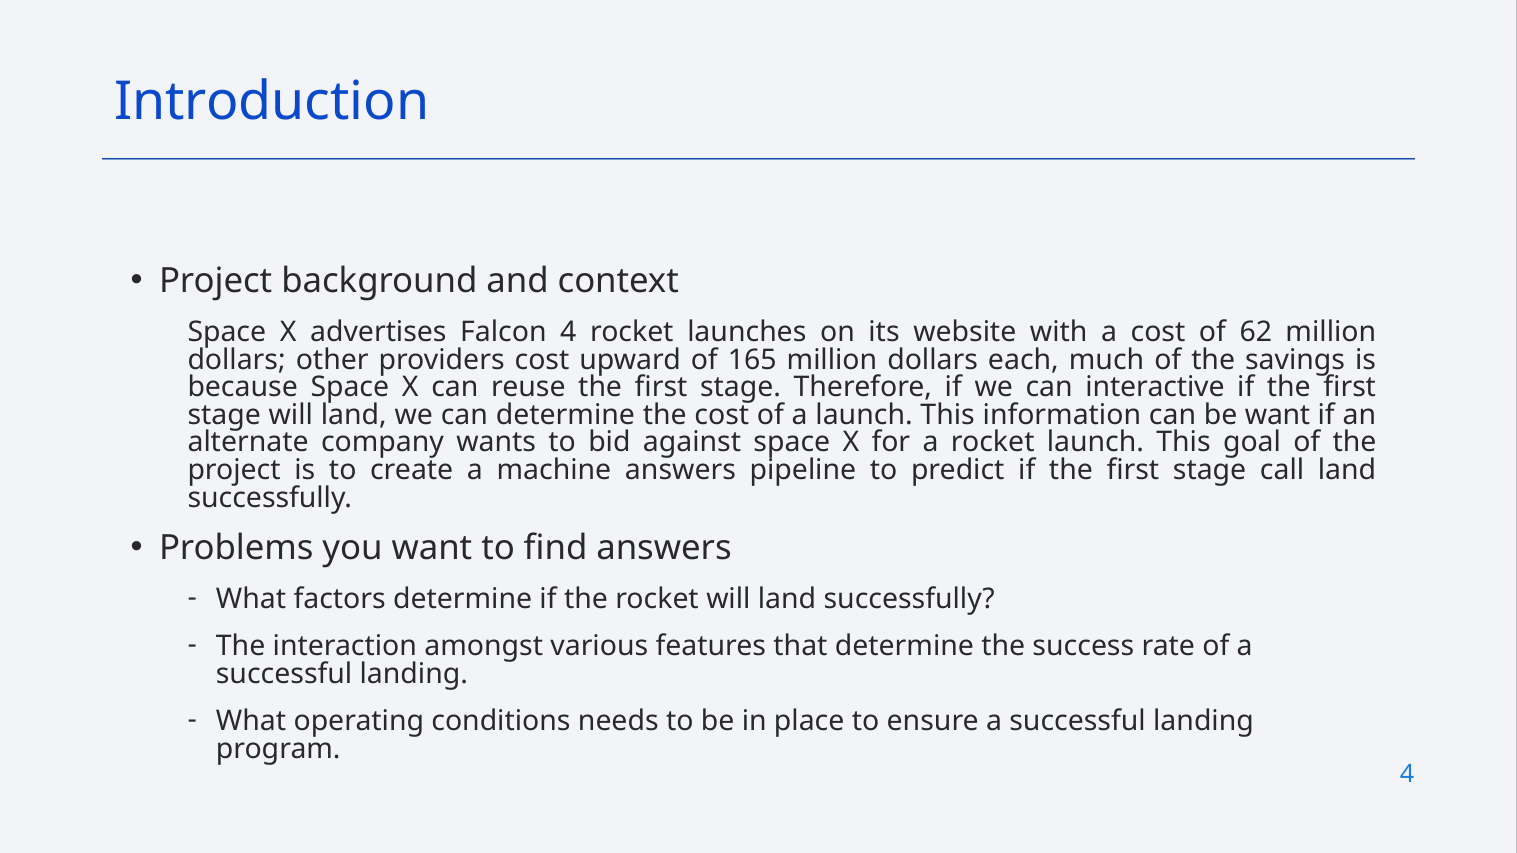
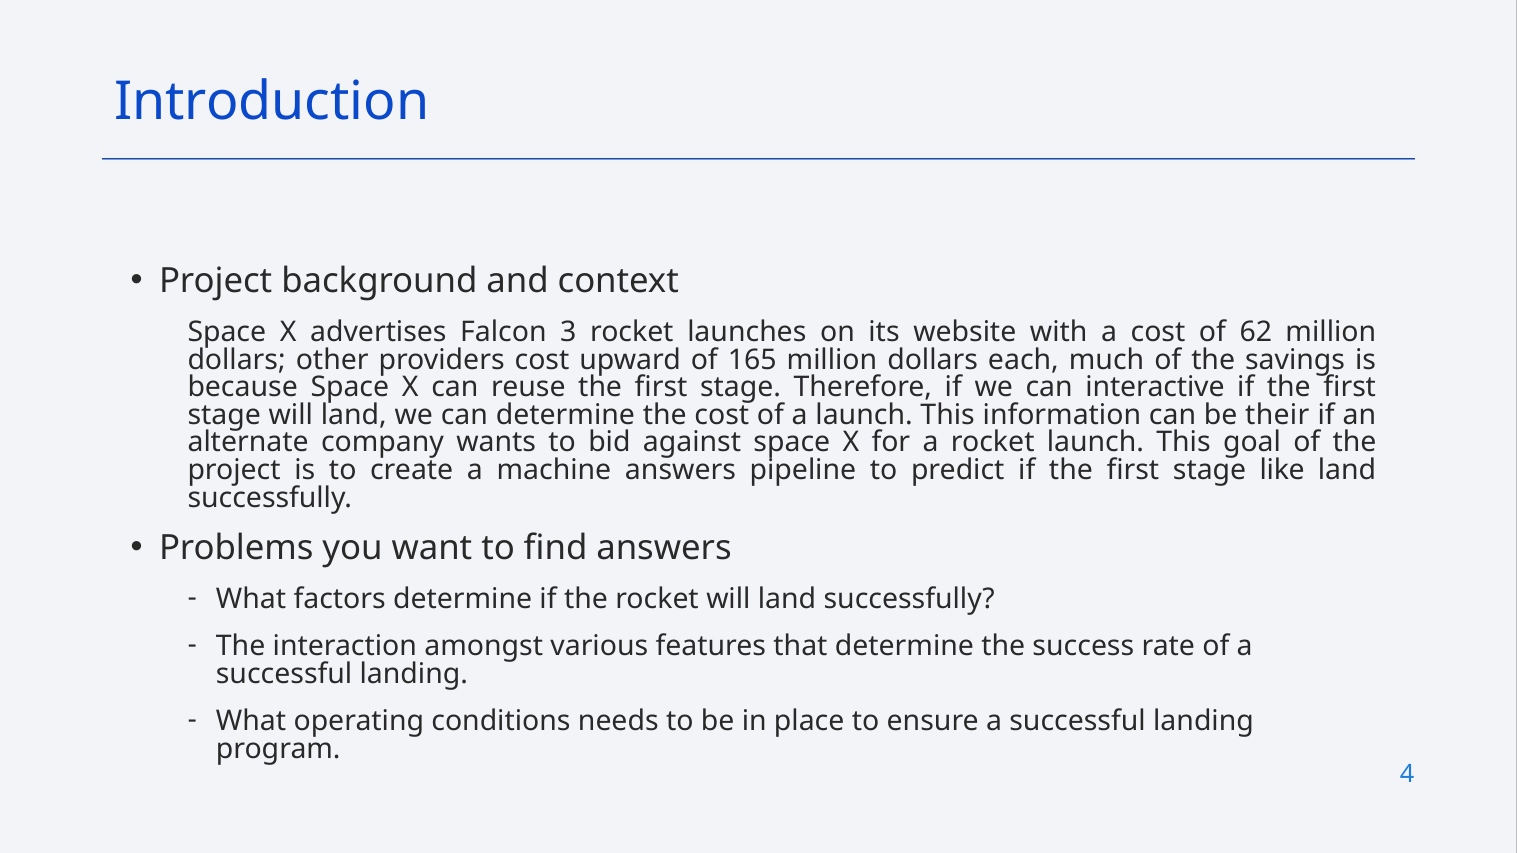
Falcon 4: 4 -> 3 (568, 332)
be want: want -> their (1277, 415)
call: call -> like (1282, 470)
